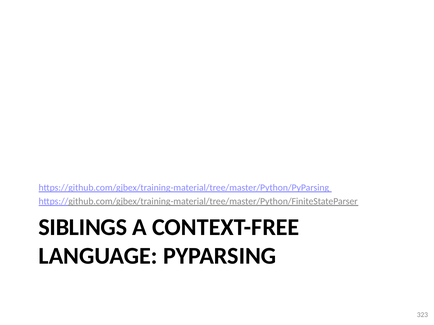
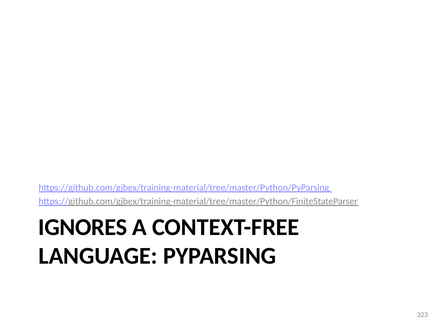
SIBLINGS: SIBLINGS -> IGNORES (83, 227)
